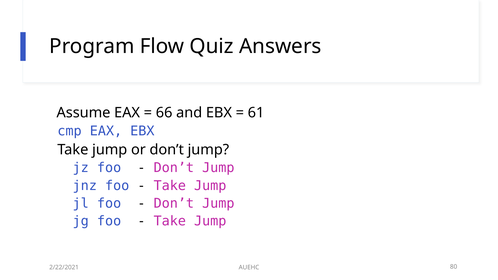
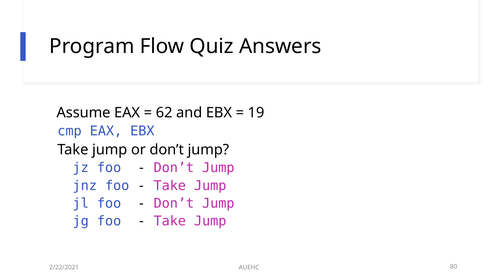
66: 66 -> 62 (164, 113)
61: 61 -> 19 (256, 113)
